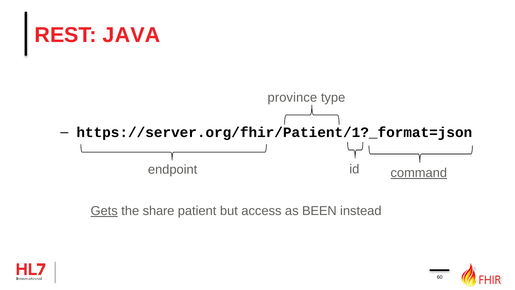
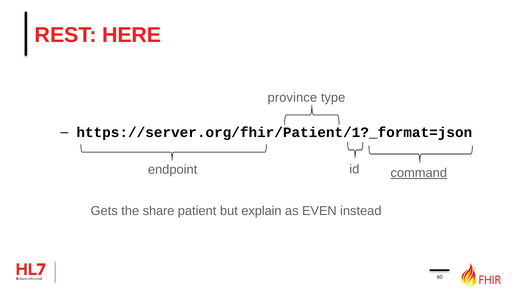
JAVA: JAVA -> HERE (132, 35)
Gets underline: present -> none (104, 211)
access: access -> explain (261, 211)
BEEN: BEEN -> EVEN (319, 211)
